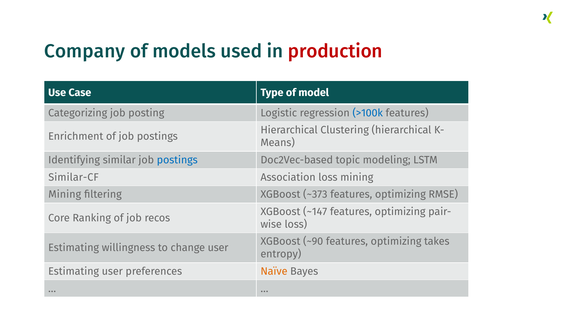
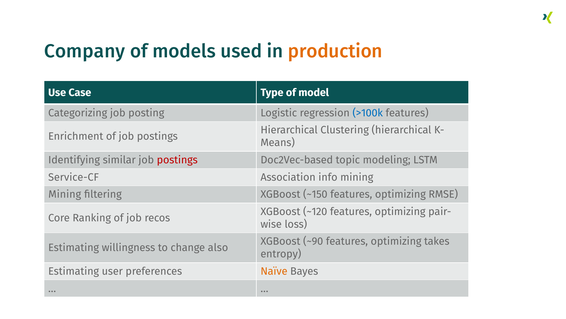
production colour: red -> orange (335, 51)
postings colour: blue -> red (177, 160)
Similar-CF: Similar-CF -> Service-CF (74, 177)
Association loss: loss -> info (328, 177)
~373: ~373 -> ~150 (315, 194)
~147: ~147 -> ~120 (315, 211)
change user: user -> also (218, 247)
